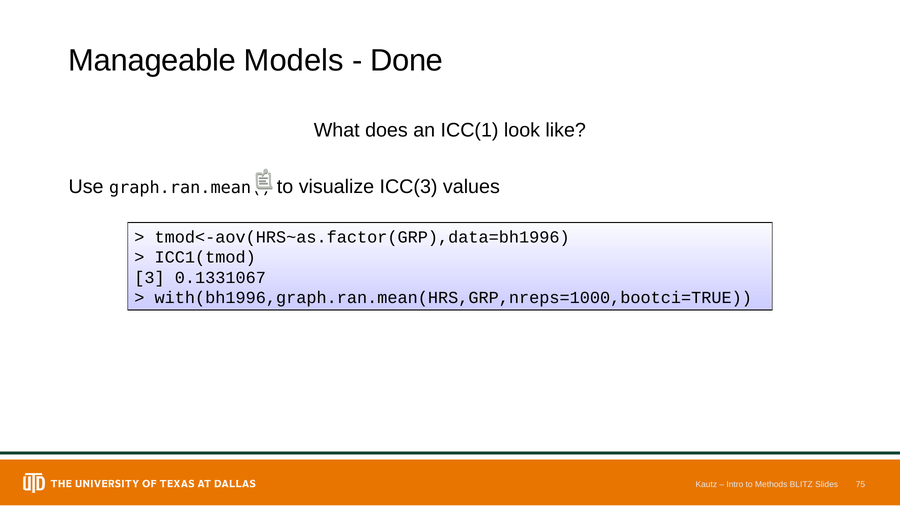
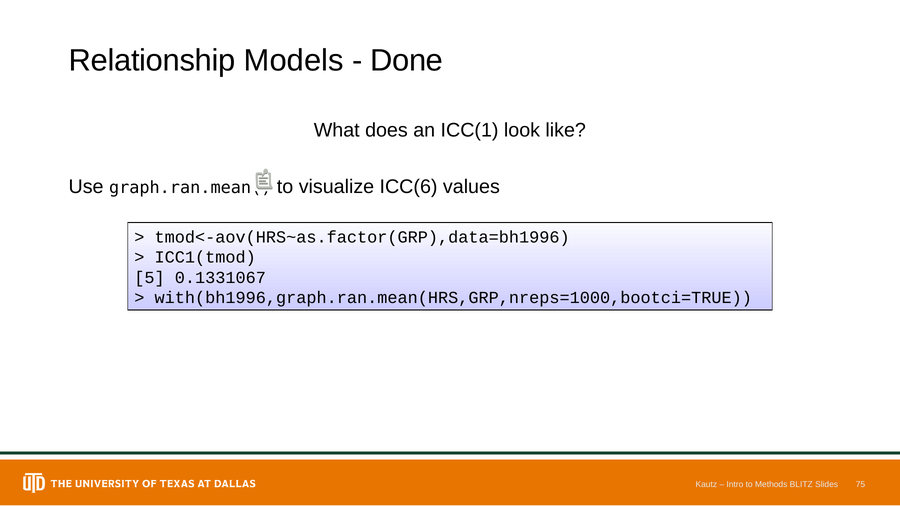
Manageable: Manageable -> Relationship (152, 61)
ICC(3: ICC(3 -> ICC(6 (409, 187)
3: 3 -> 5 (150, 278)
